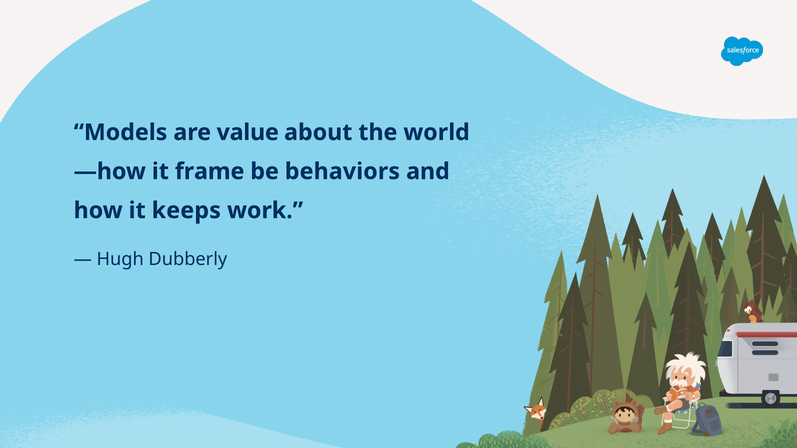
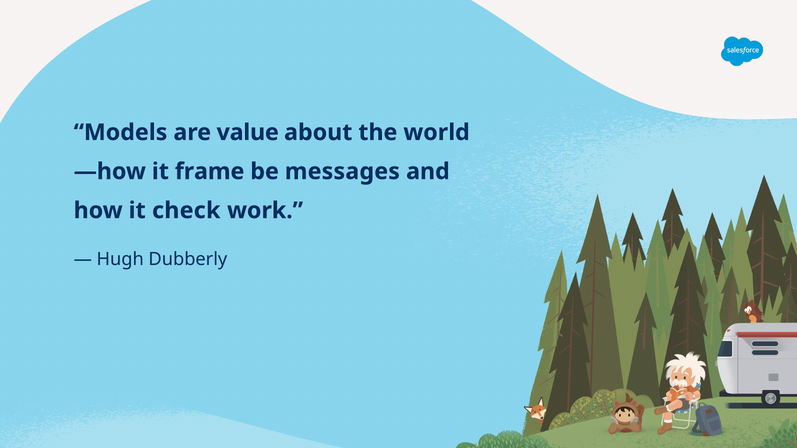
behaviors: behaviors -> messages (342, 172)
keeps: keeps -> check (186, 211)
